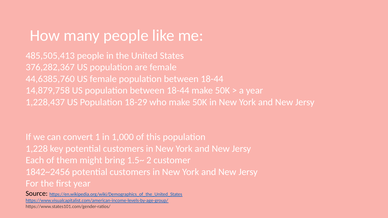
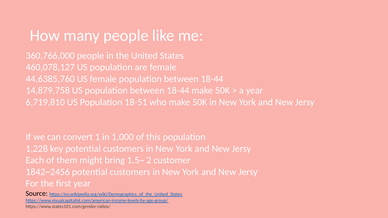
485,505,413: 485,505,413 -> 360,766,000 (50, 56)
376,282,367: 376,282,367 -> 460,078,127 (50, 67)
1,228,437: 1,228,437 -> 6,719,810 (45, 102)
18-29: 18-29 -> 18-51 (136, 102)
